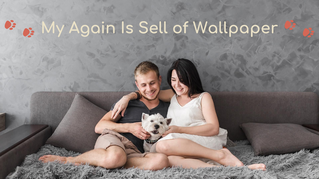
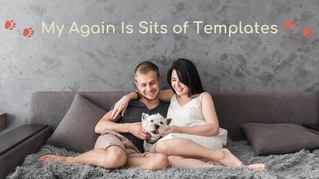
Sell: Sell -> Sits (153, 28)
Wallpaper: Wallpaper -> Templates (236, 28)
